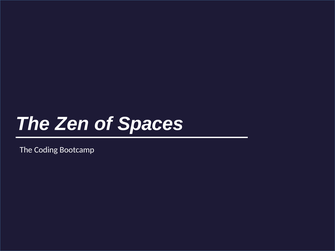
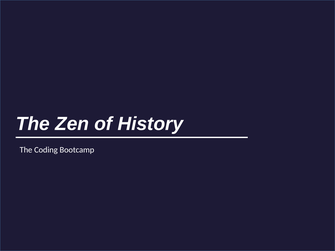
Spaces: Spaces -> History (150, 124)
